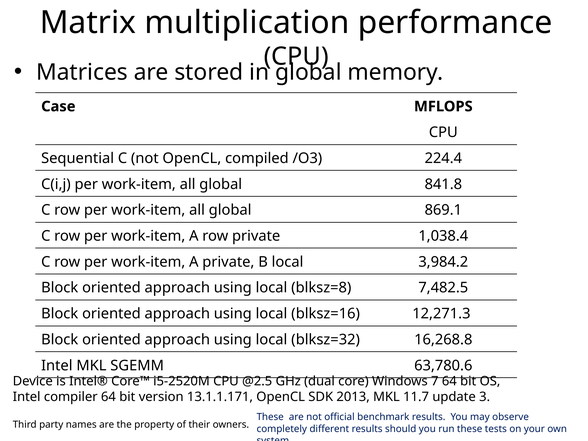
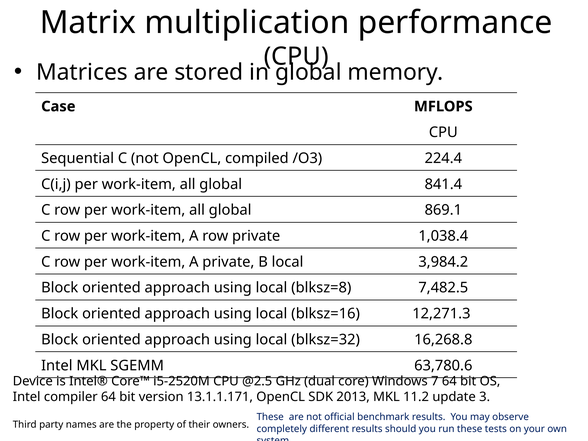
841.8: 841.8 -> 841.4 (443, 184)
11.7: 11.7 -> 11.2 (416, 397)
